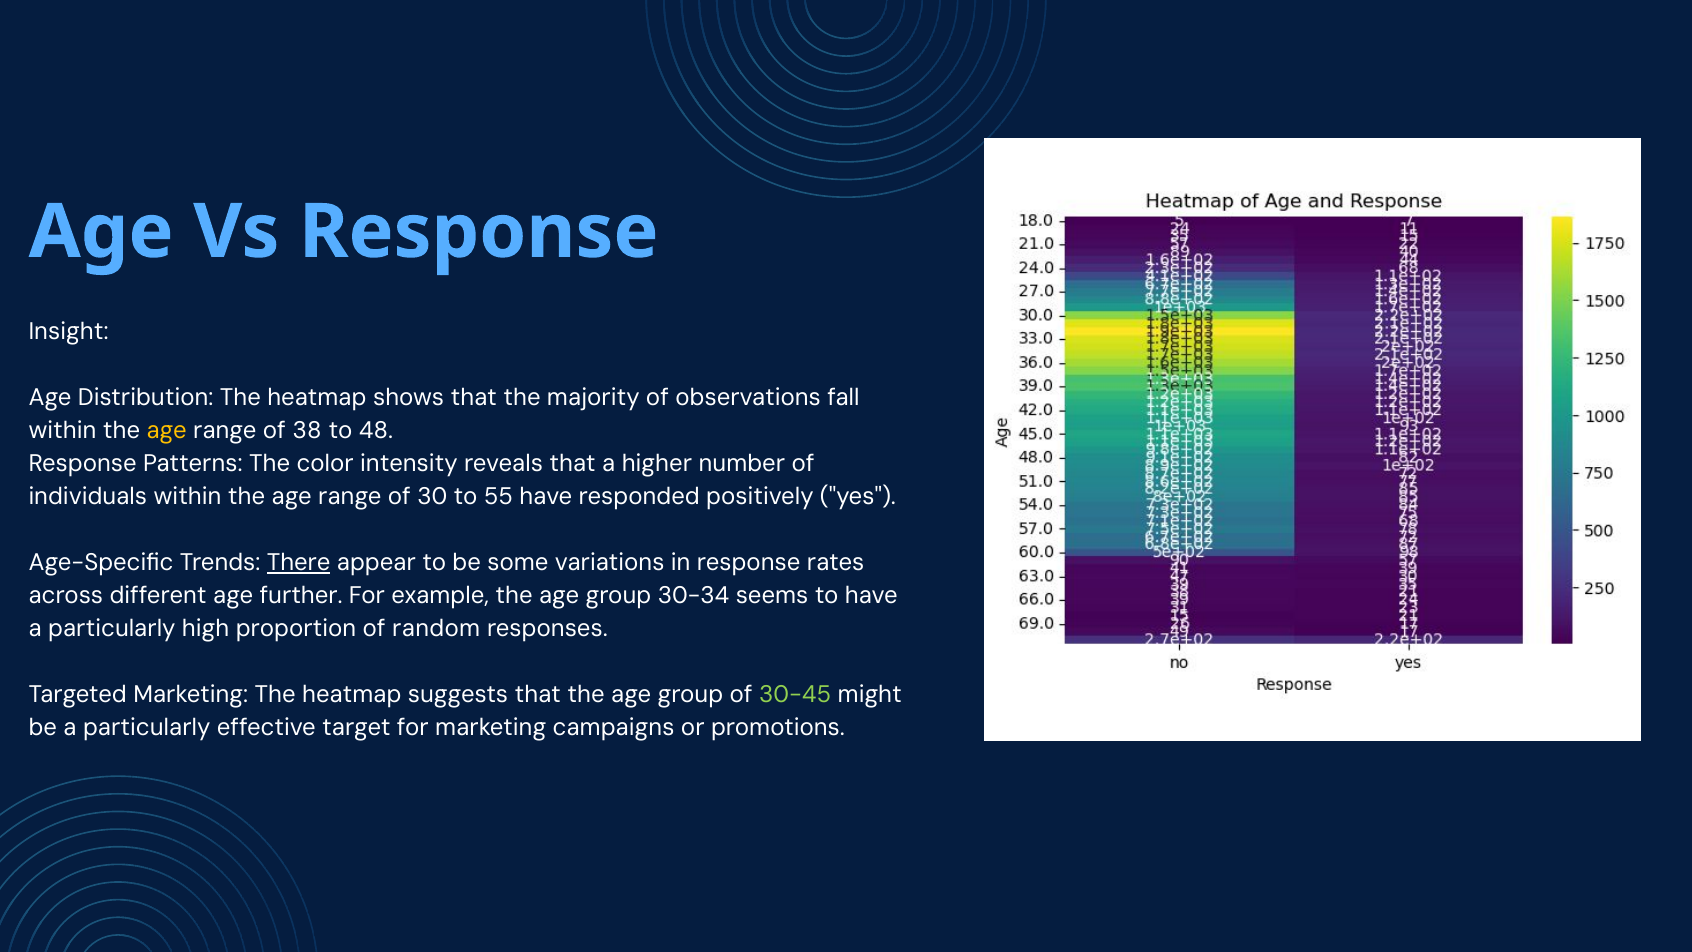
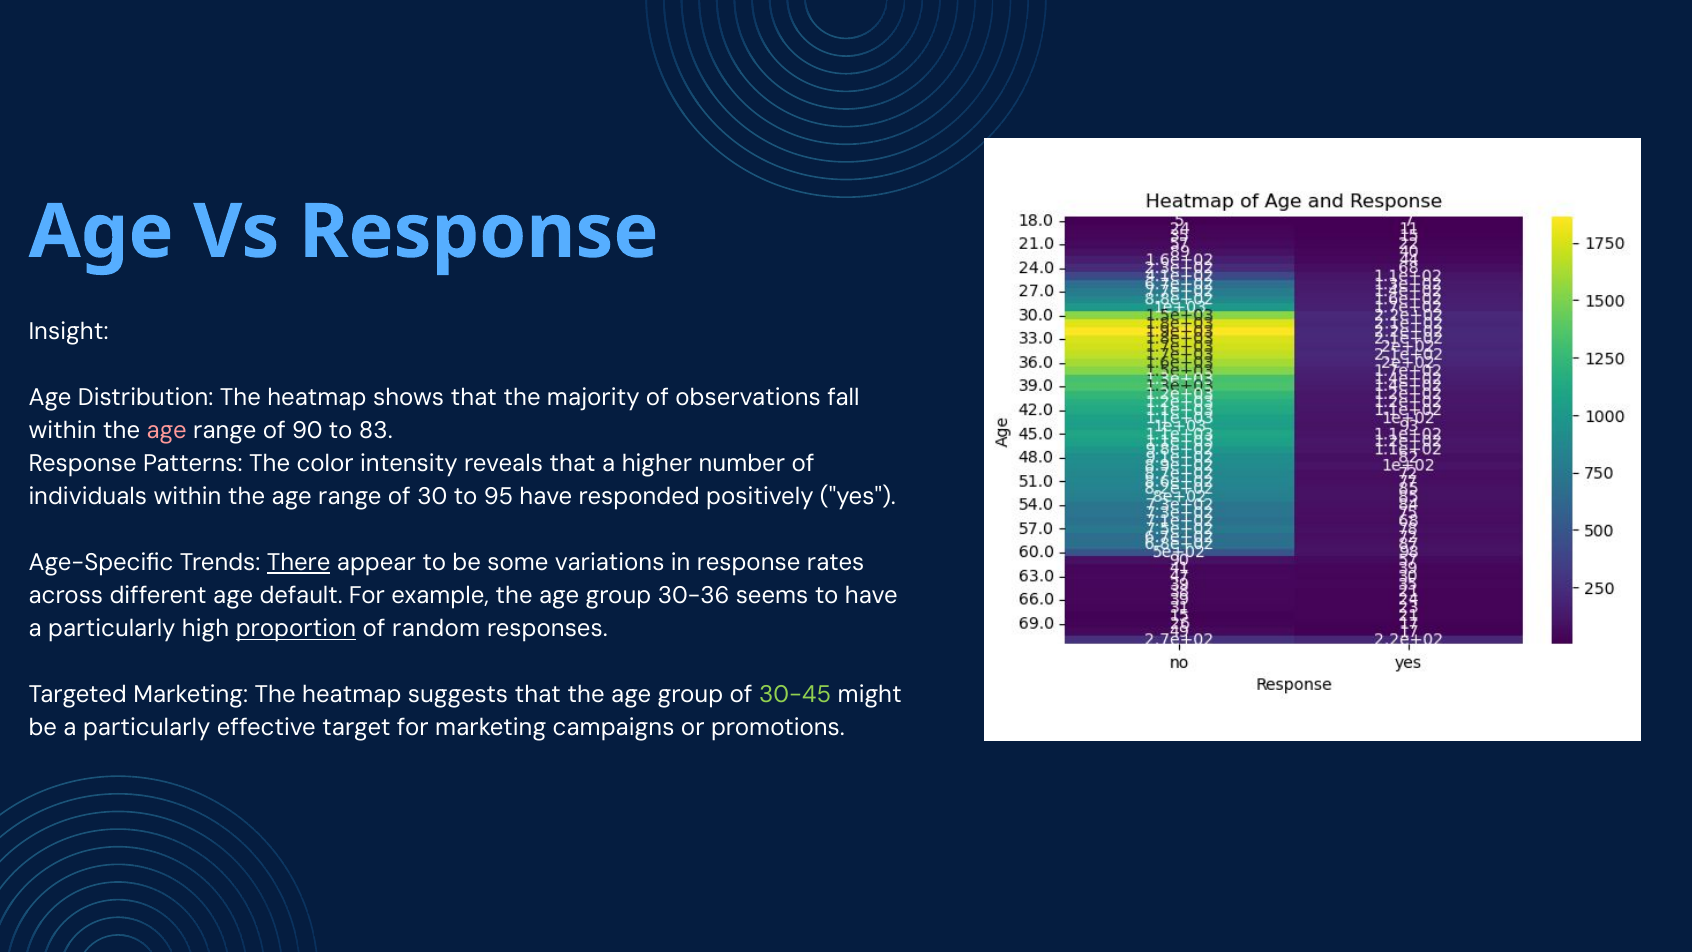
age colour: yellow -> pink (167, 431)
38: 38 -> 90 (307, 431)
48: 48 -> 83 (376, 431)
55: 55 -> 95 (499, 497)
further: further -> default (301, 596)
30-34: 30-34 -> 30-36 (694, 596)
proportion underline: none -> present (296, 629)
